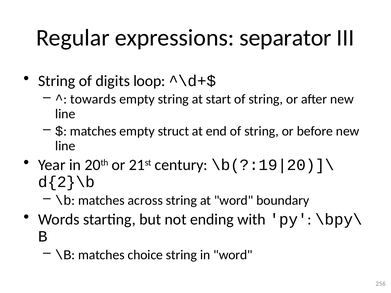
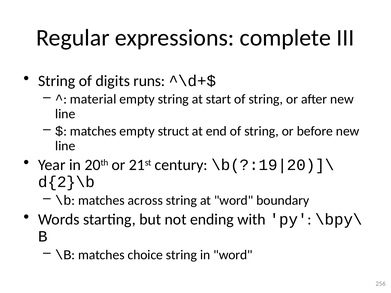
separator: separator -> complete (285, 38)
loop: loop -> runs (149, 81)
towards: towards -> material (93, 99)
